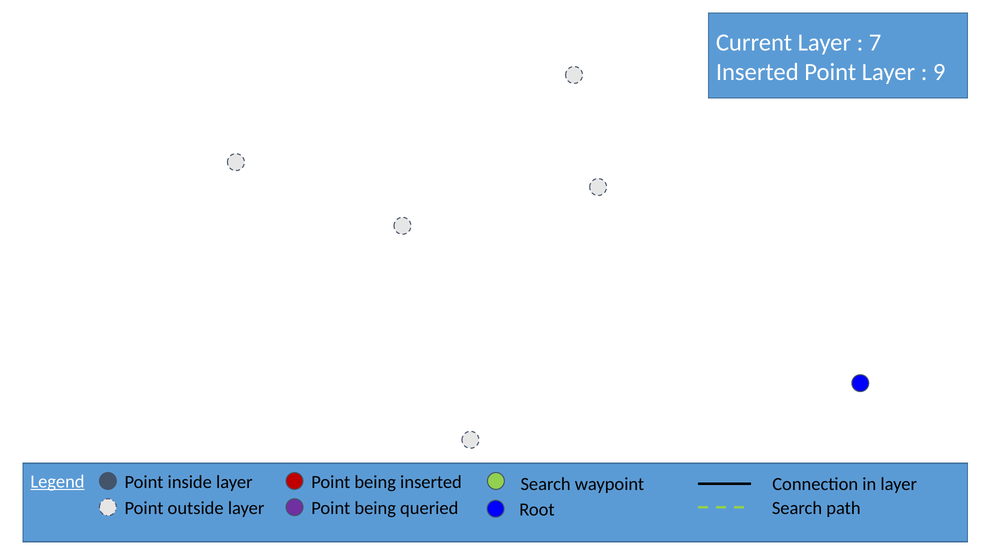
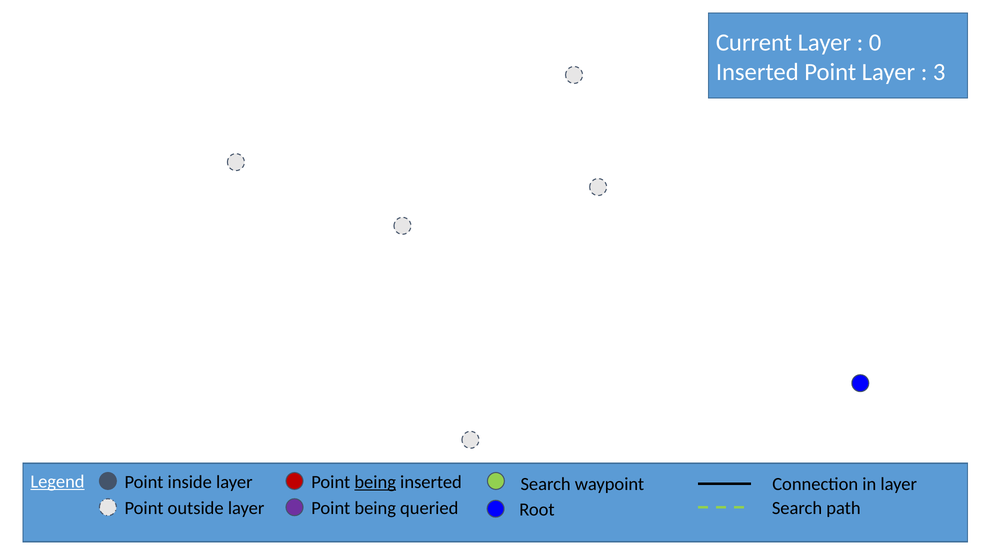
7: 7 -> 0 (875, 43)
9: 9 -> 3 (939, 72)
being underline: none -> present (375, 482)
